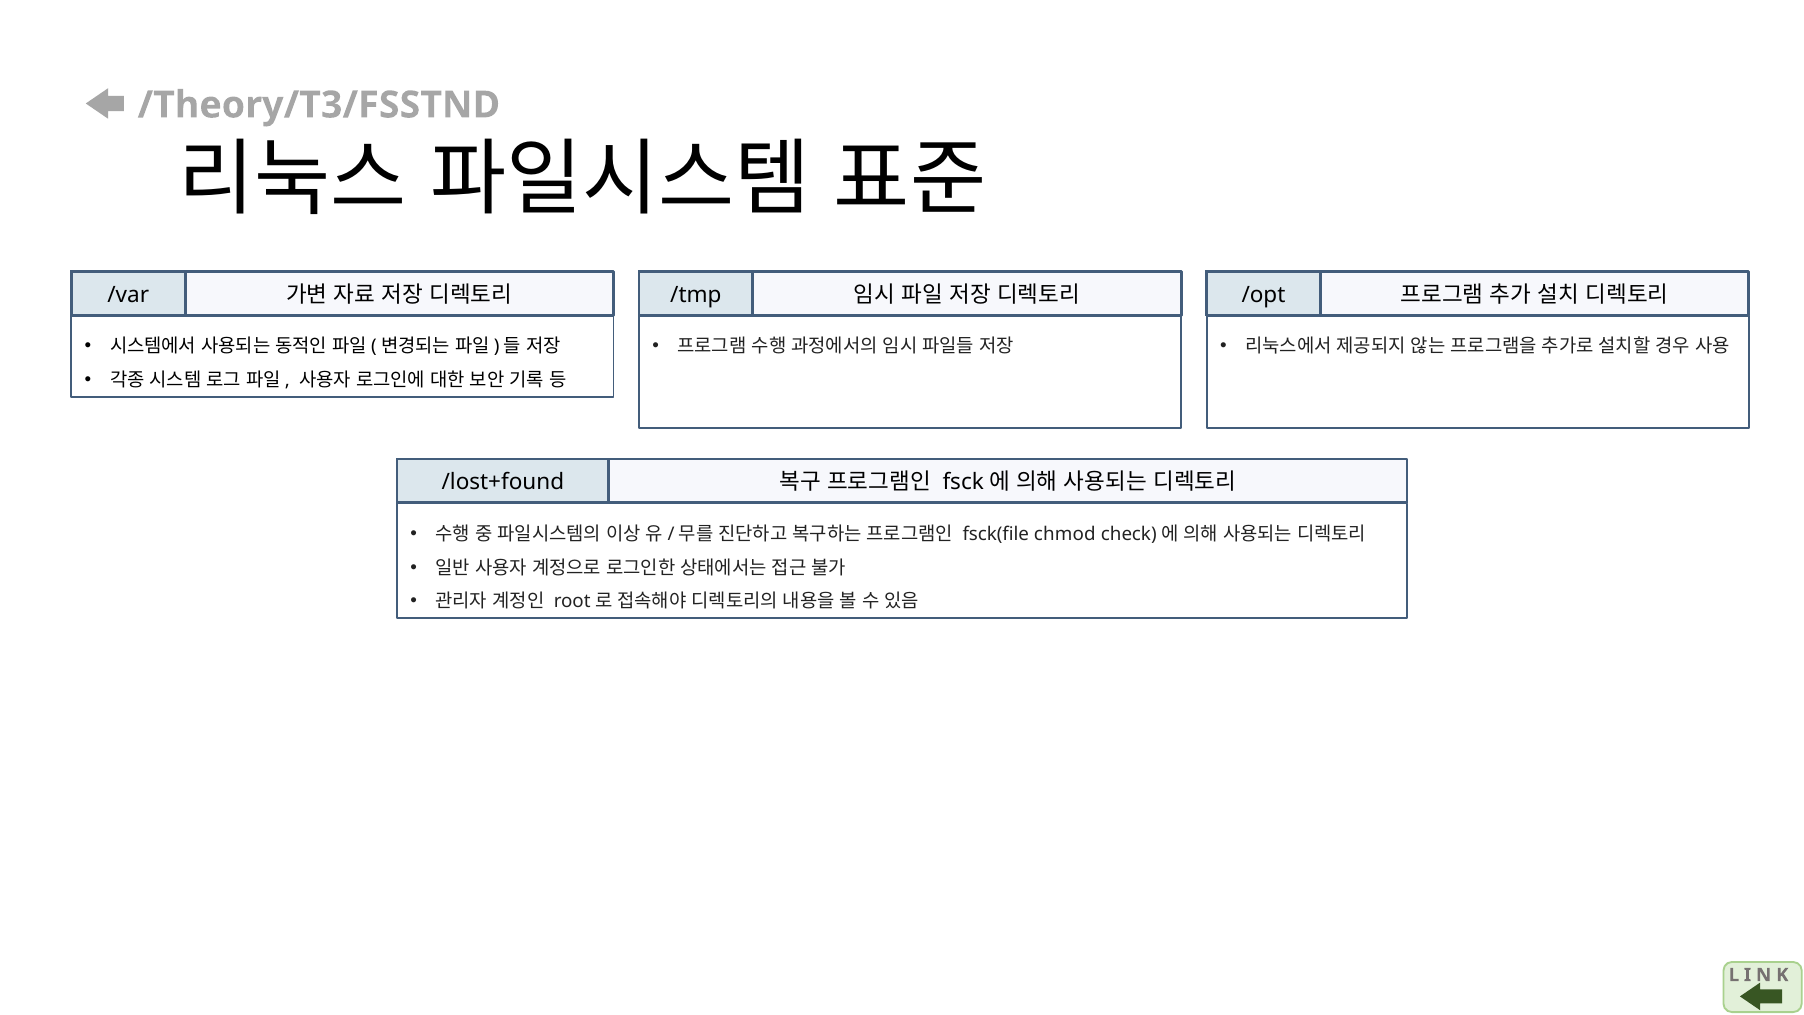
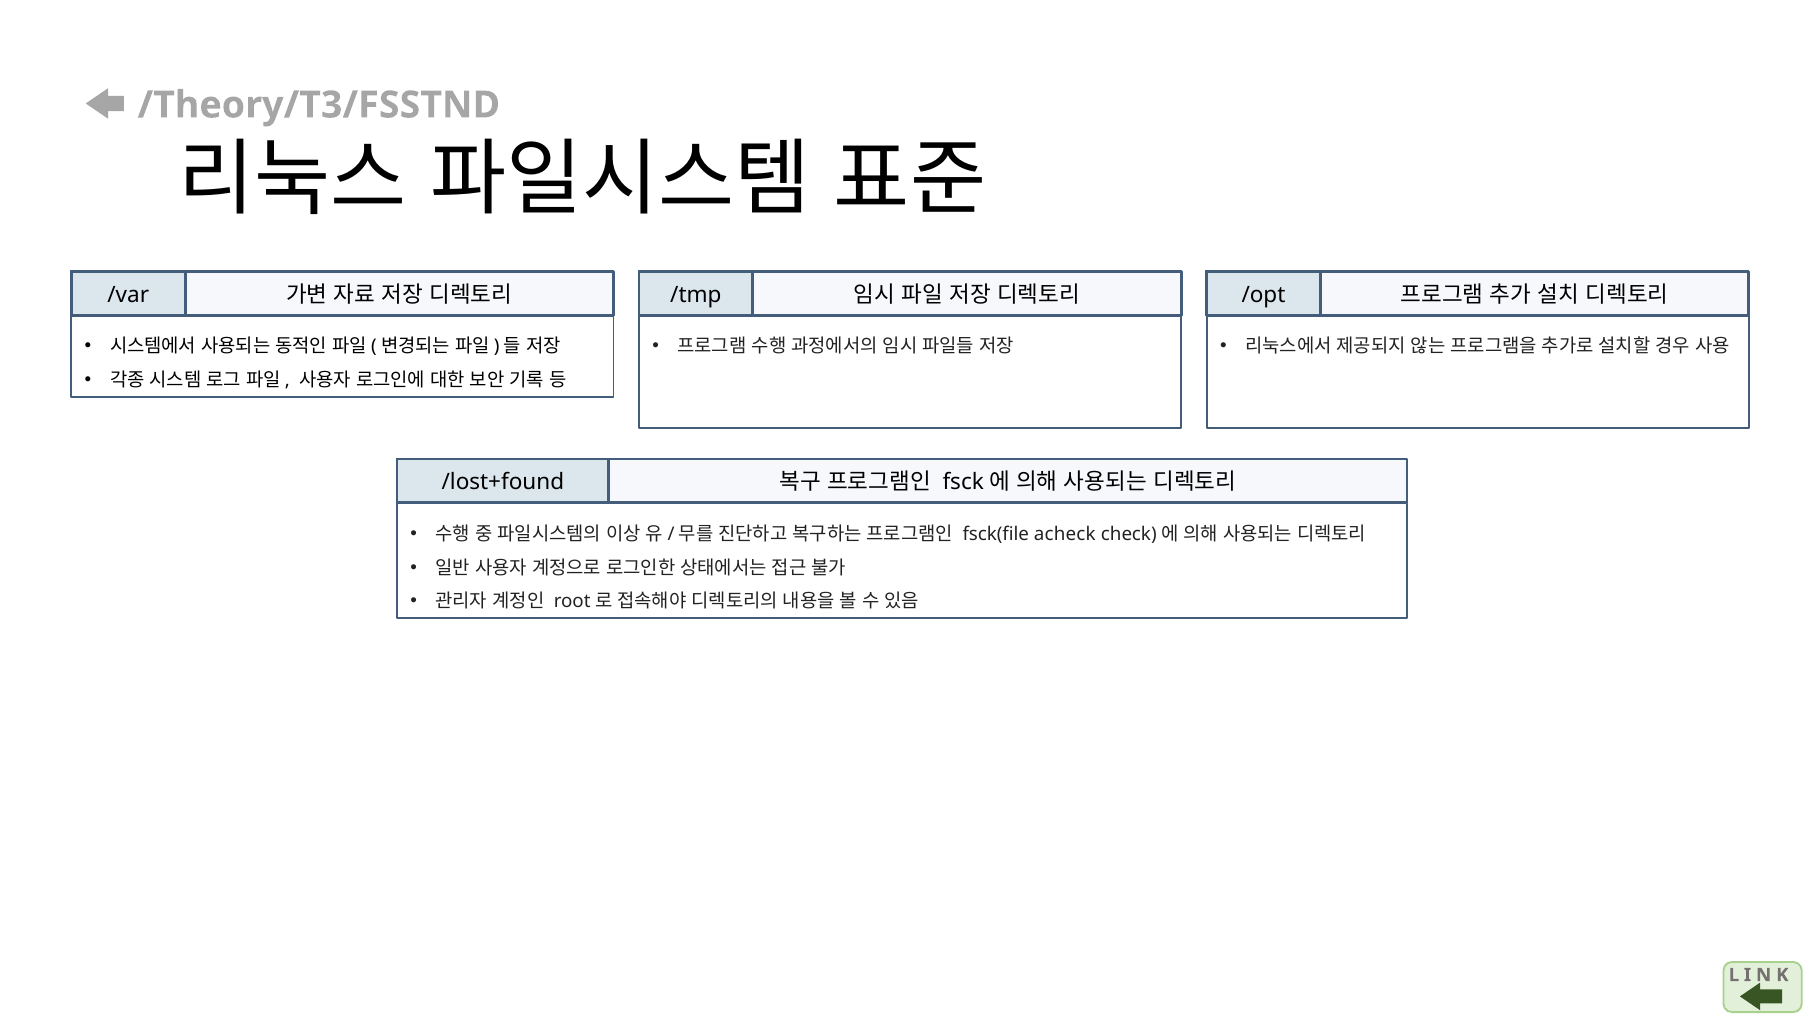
chmod: chmod -> acheck (1065, 534)
